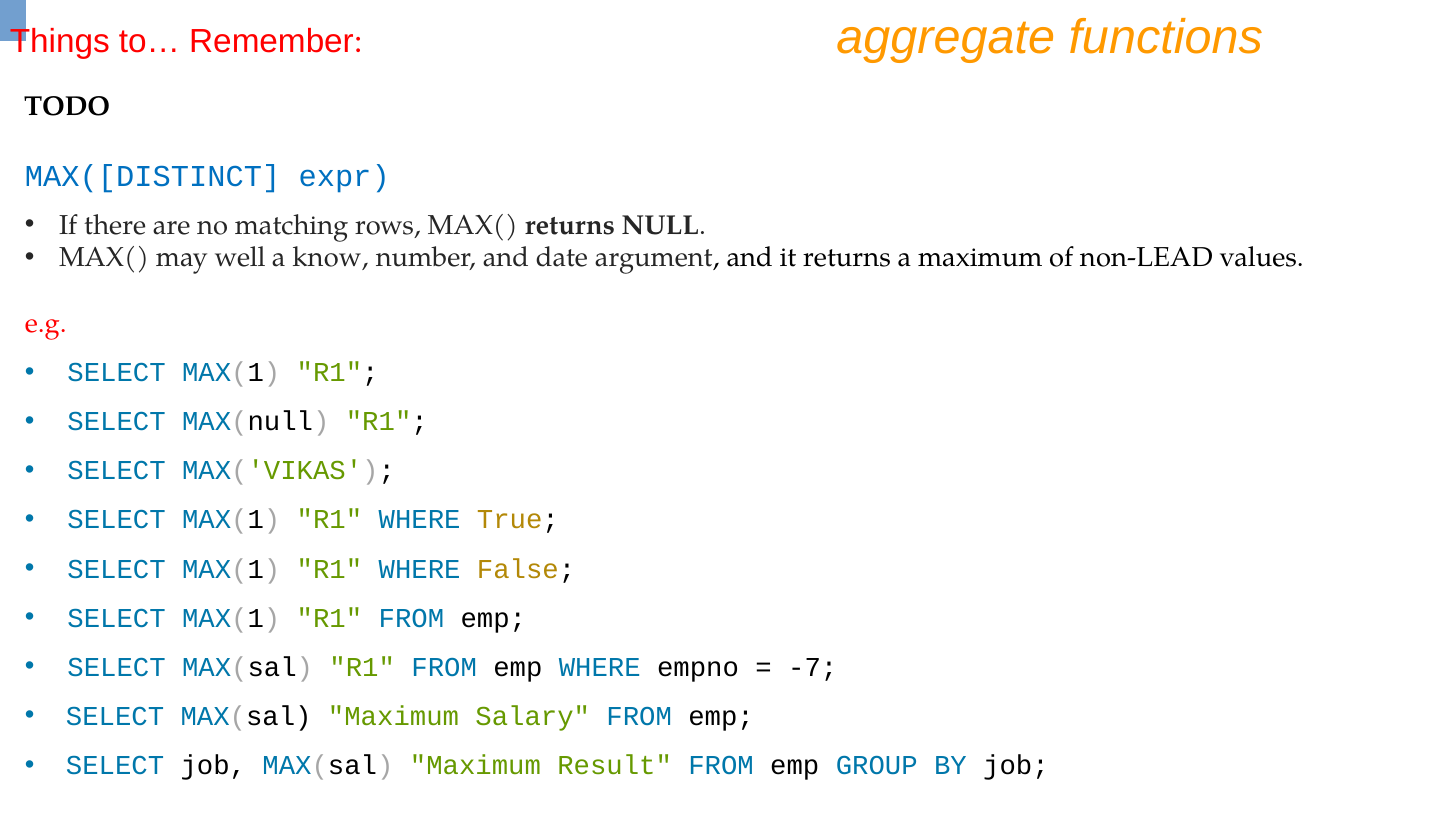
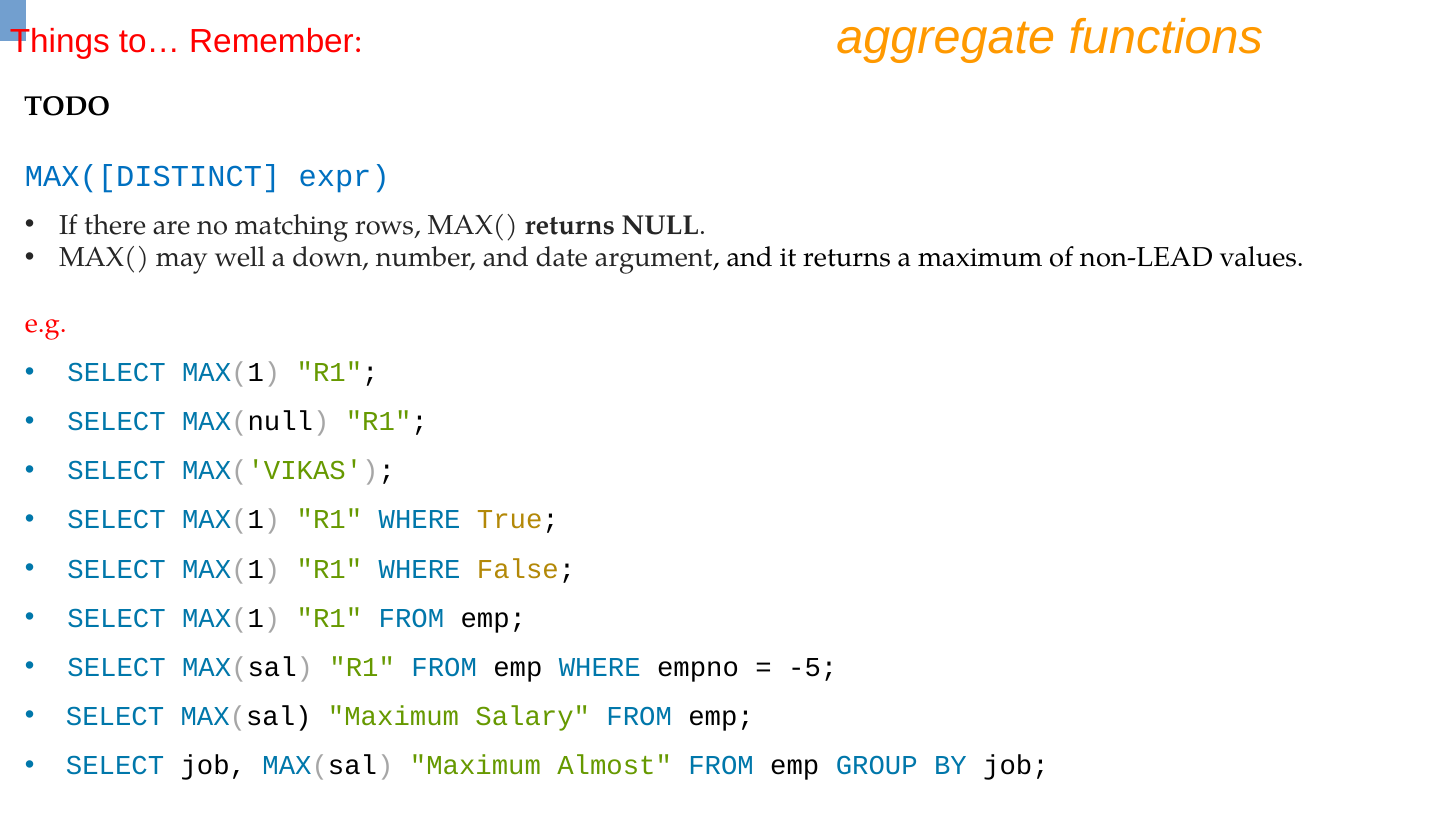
know: know -> down (331, 258)
-7: -7 -> -5 (813, 667)
Result: Result -> Almost (615, 766)
